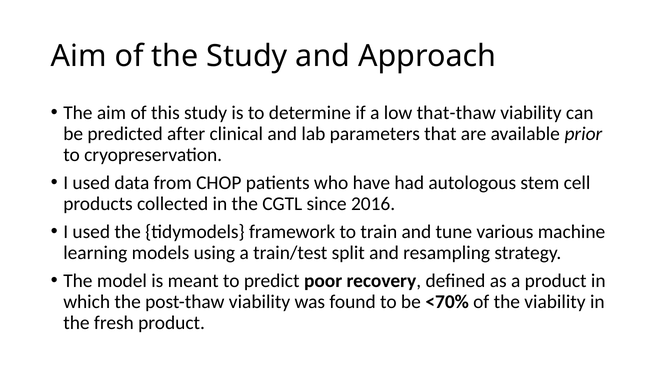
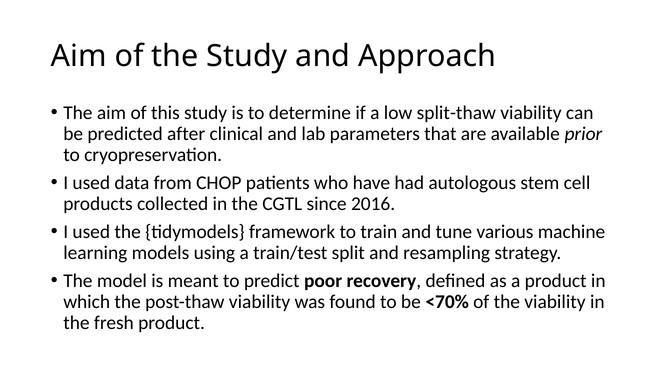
that-thaw: that-thaw -> split-thaw (456, 113)
